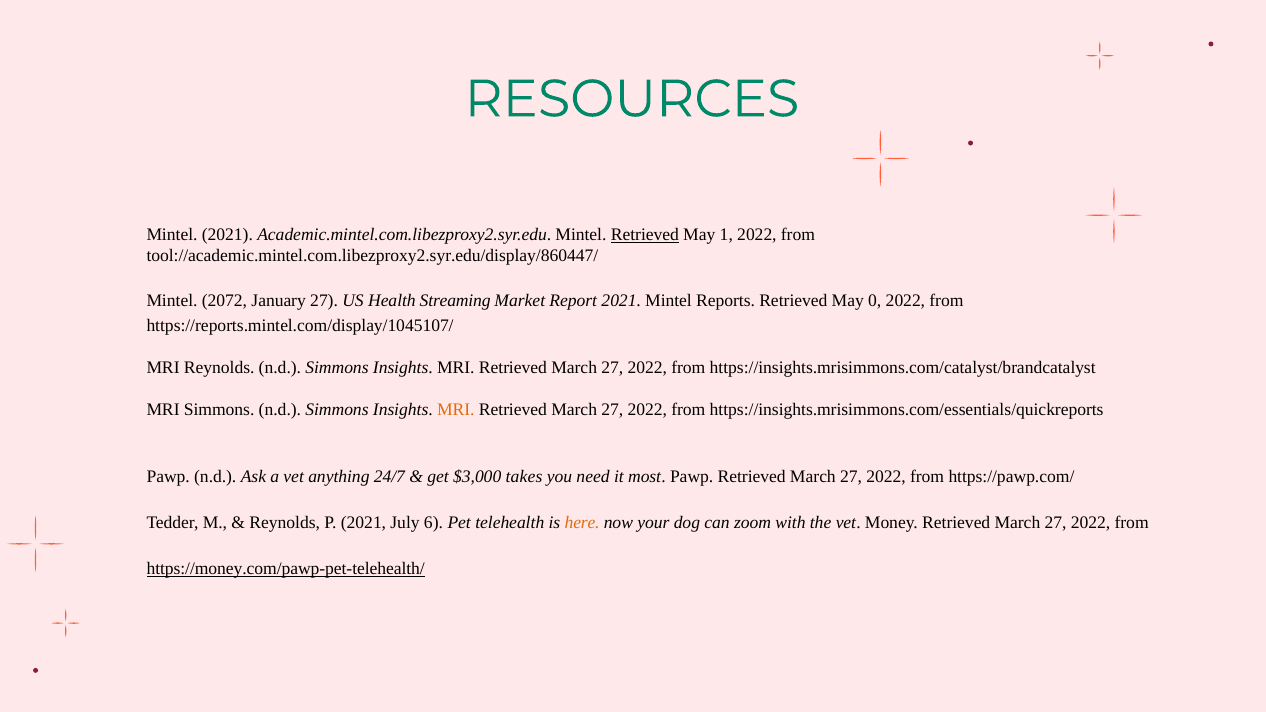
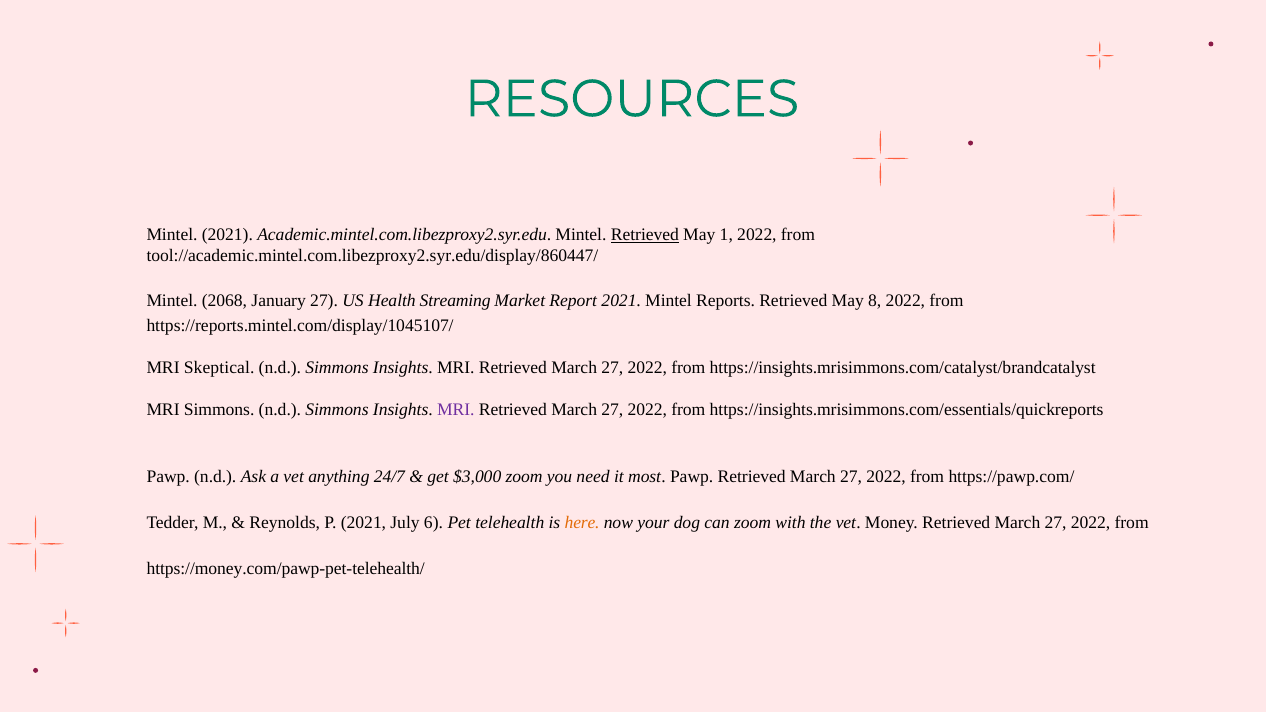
2072: 2072 -> 2068 (224, 301)
0: 0 -> 8 (875, 301)
MRI Reynolds: Reynolds -> Skeptical (219, 368)
MRI colour: orange -> purple (456, 410)
$3,000 takes: takes -> zoom (524, 477)
https://money.com/pawp-pet-telehealth/ underline: present -> none (286, 569)
